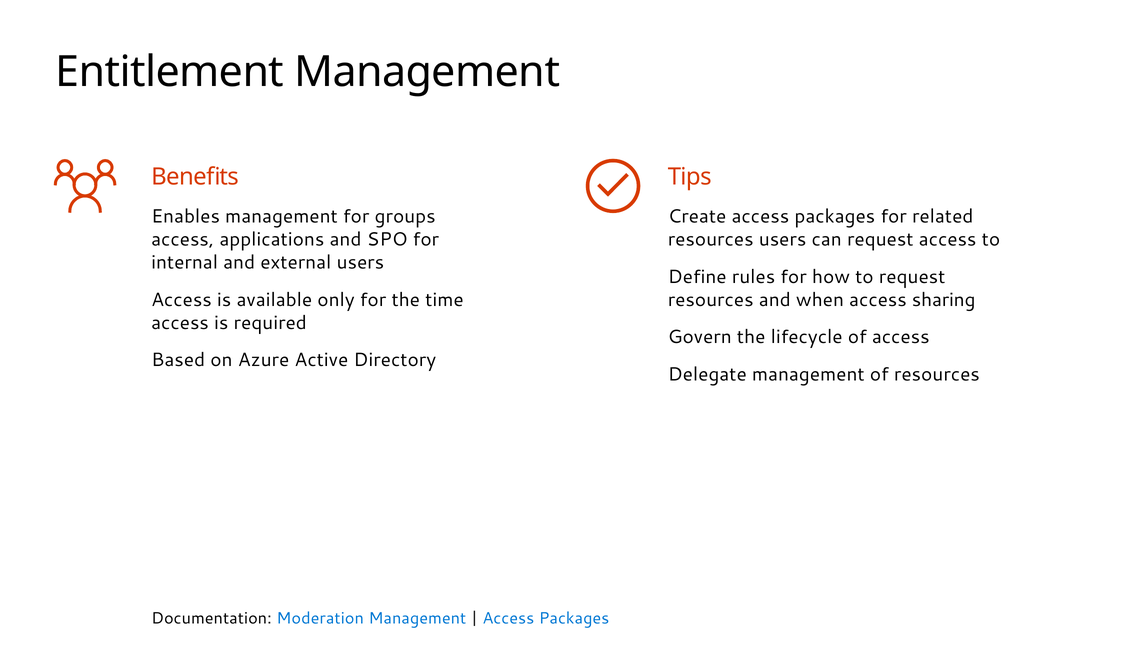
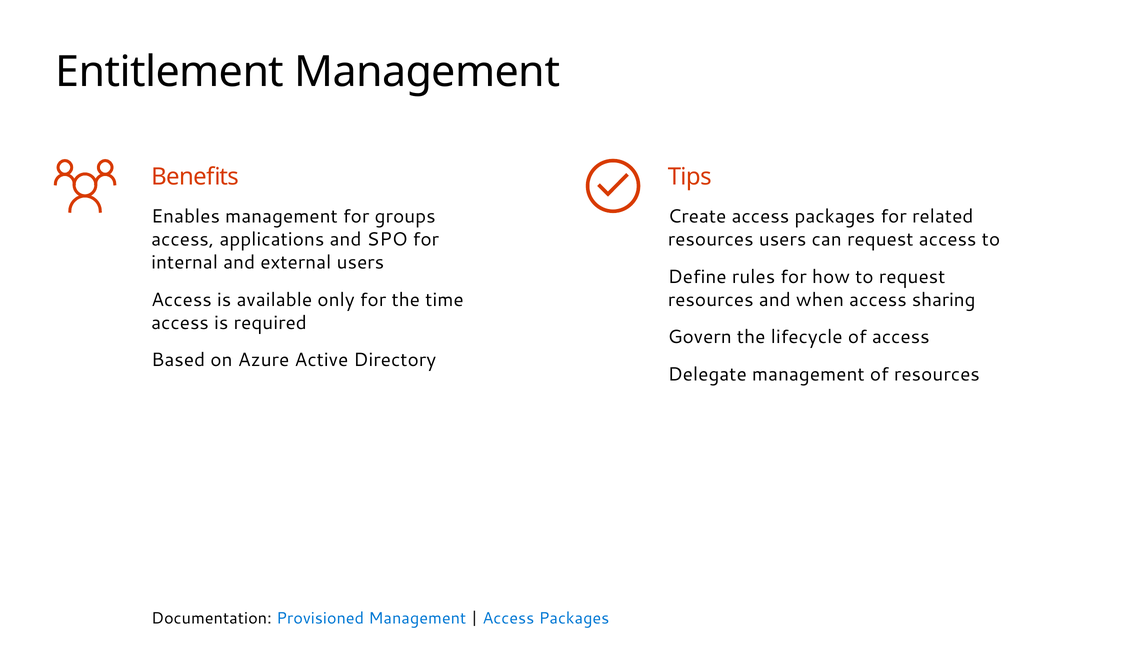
Moderation: Moderation -> Provisioned (320, 618)
